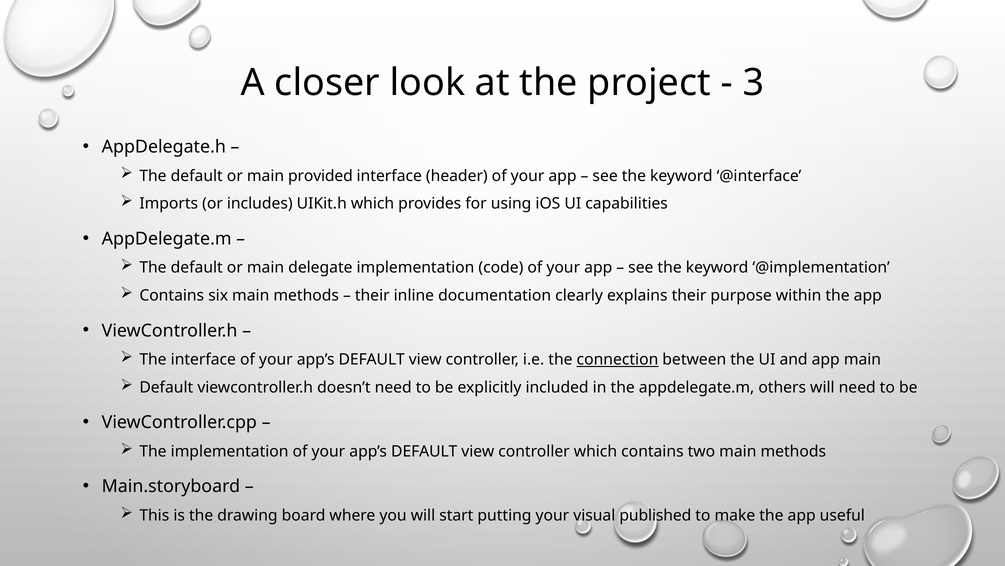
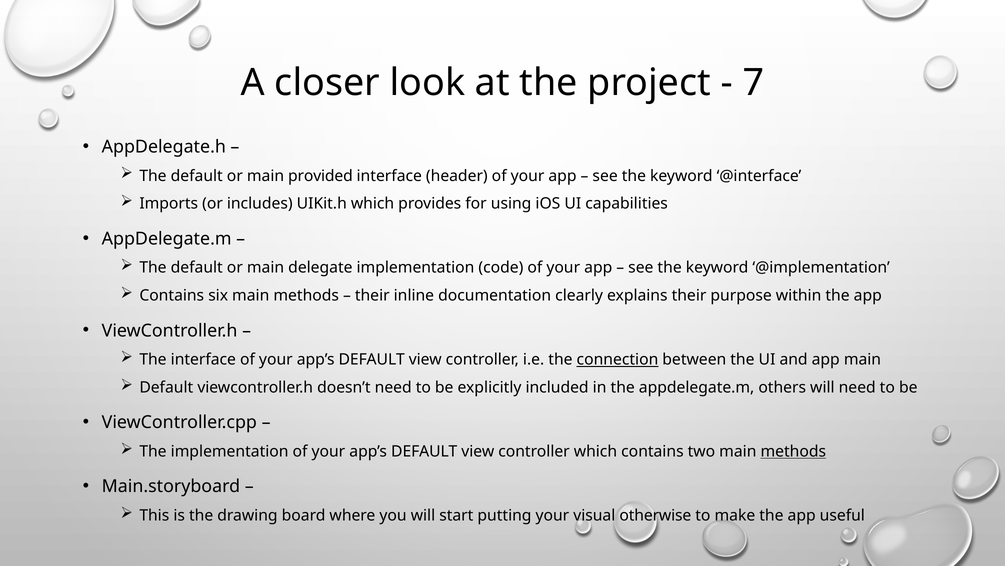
3: 3 -> 7 (753, 83)
methods underline: none -> present (793, 451)
published: published -> otherwise (655, 515)
